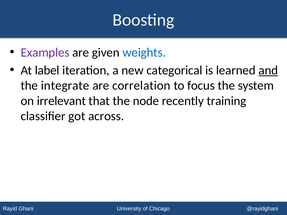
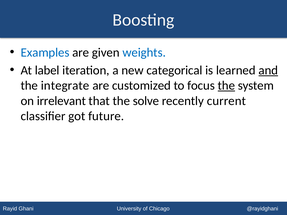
Examples colour: purple -> blue (45, 52)
correlation: correlation -> customized (141, 86)
the underline: none -> present (226, 86)
node: node -> solve (146, 101)
training: training -> current (226, 101)
across: across -> future (106, 116)
